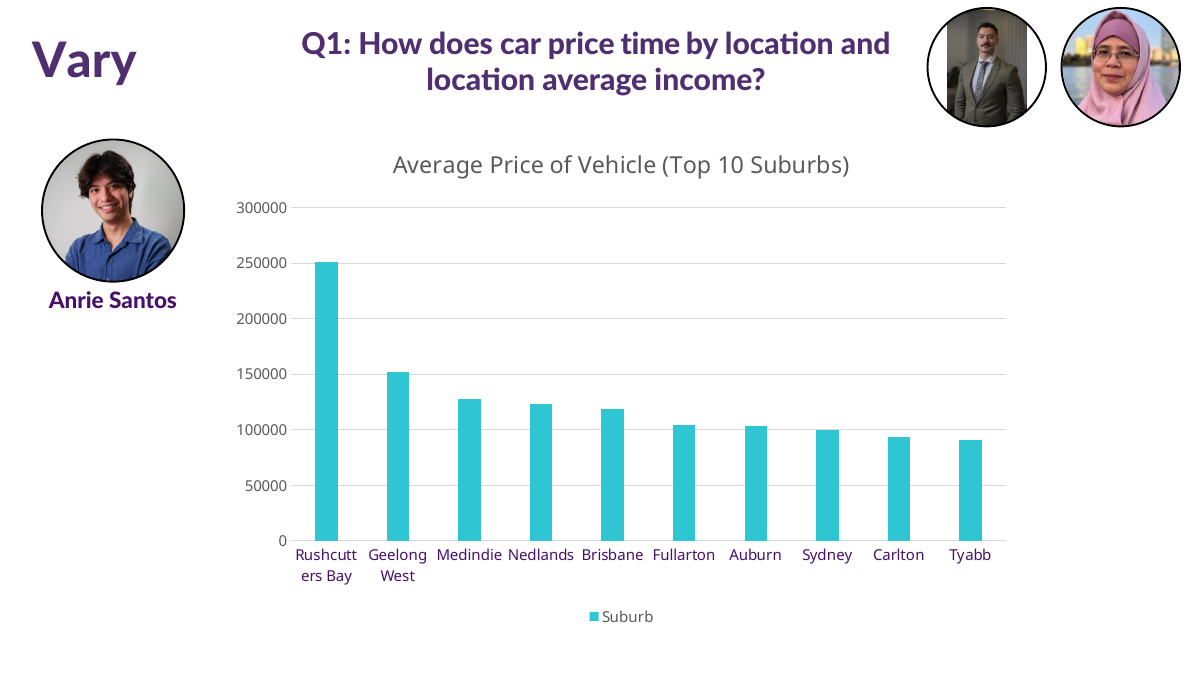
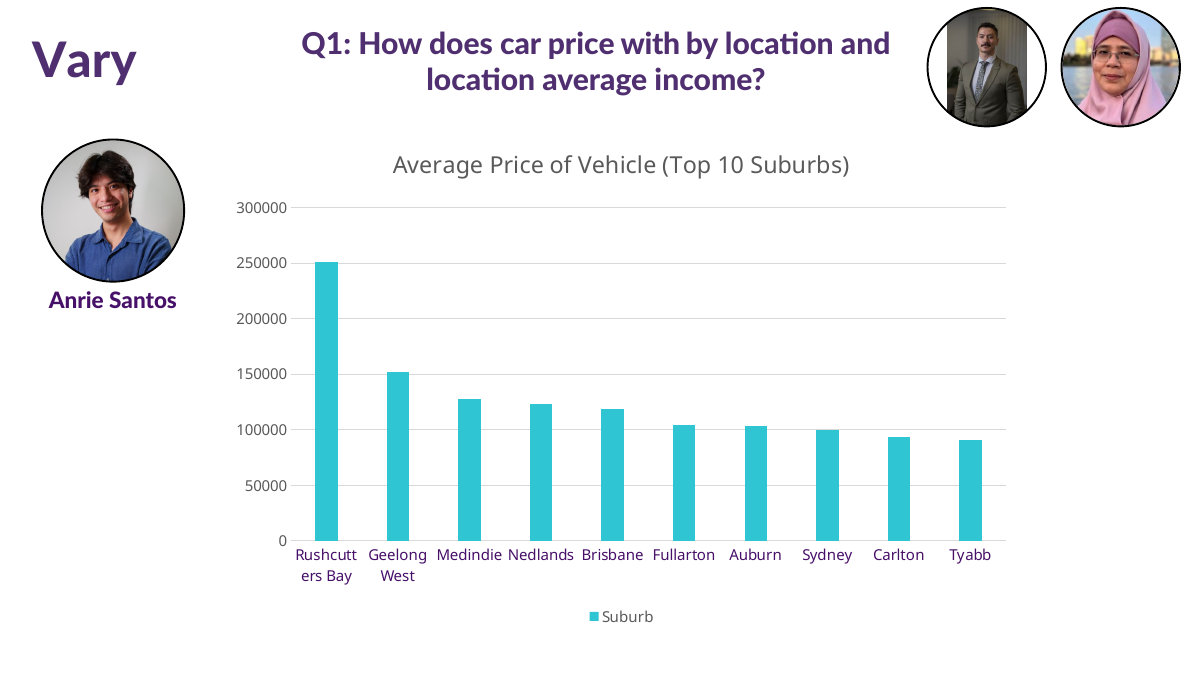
time: time -> with (650, 44)
